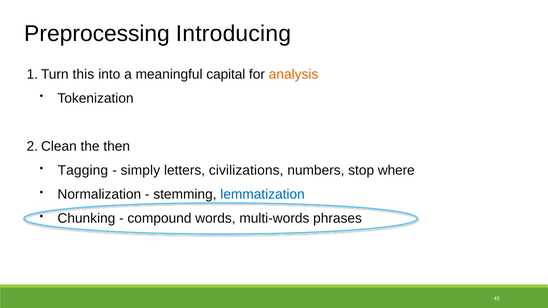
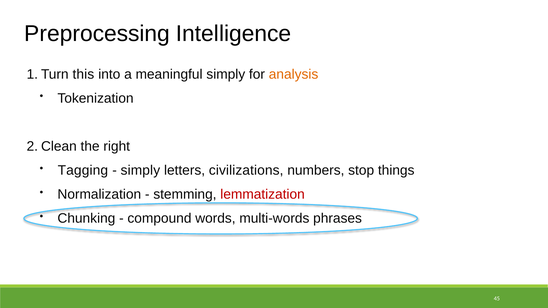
Introducing: Introducing -> Intelligence (234, 34)
meaningful capital: capital -> simply (226, 74)
then: then -> right (117, 146)
where: where -> things (396, 170)
lemmatization colour: blue -> red (263, 194)
